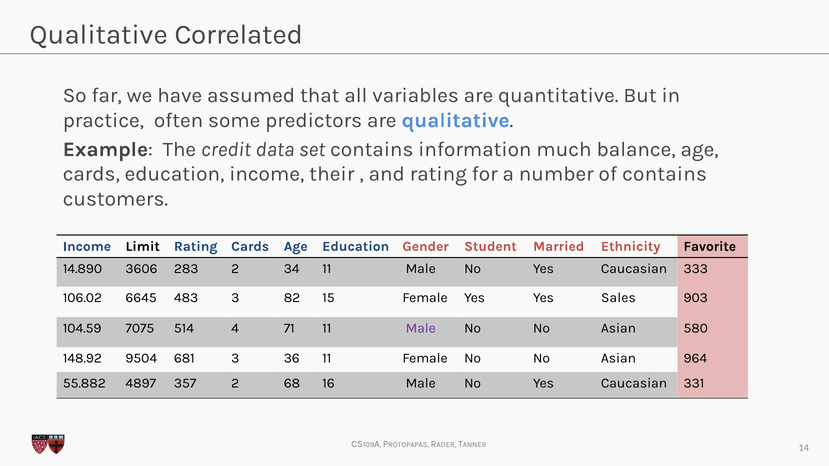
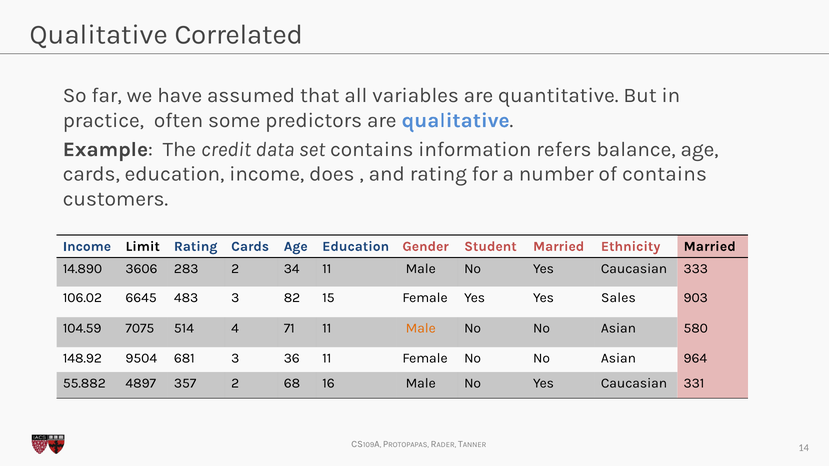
much: much -> refers (564, 149)
their: their -> does (332, 174)
Ethnicity Favorite: Favorite -> Married (710, 246)
Male colour: purple -> orange (421, 329)
